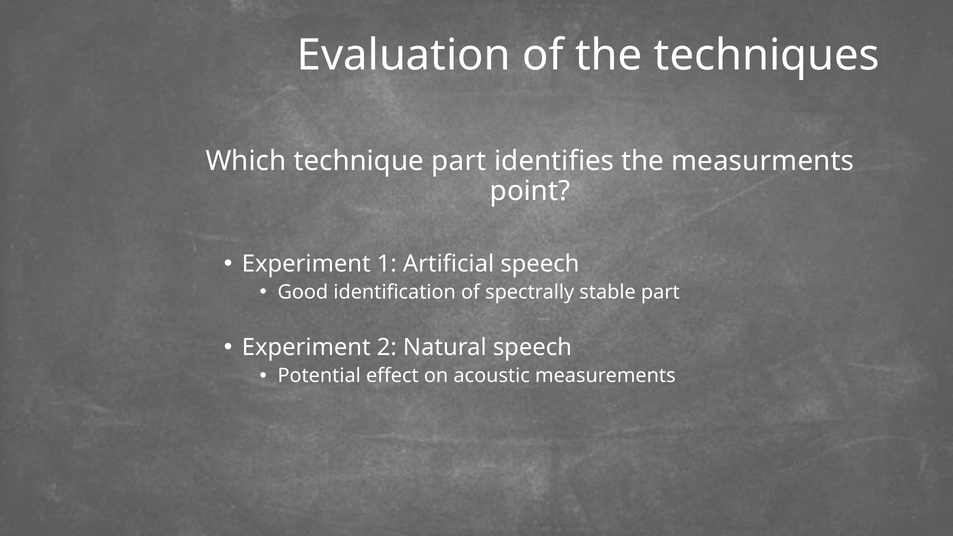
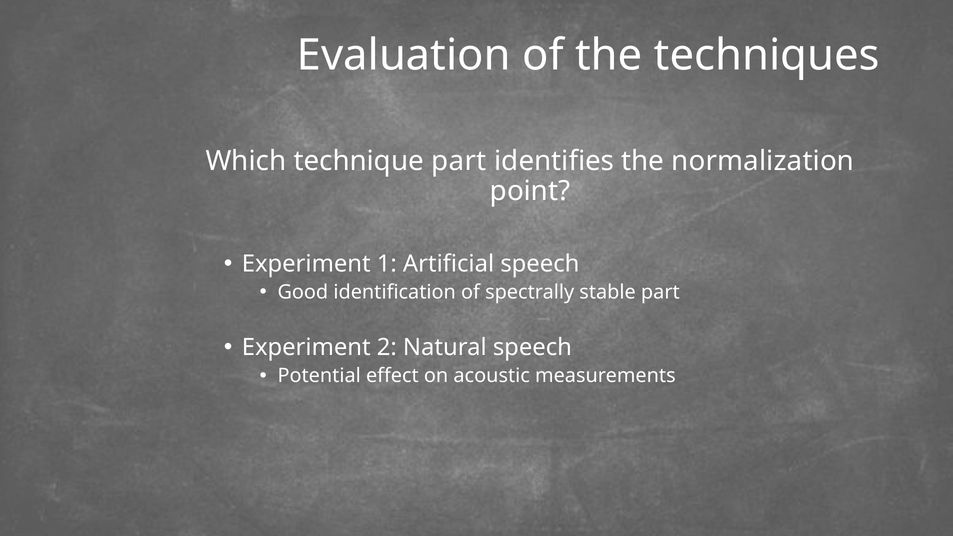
measurments: measurments -> normalization (763, 161)
